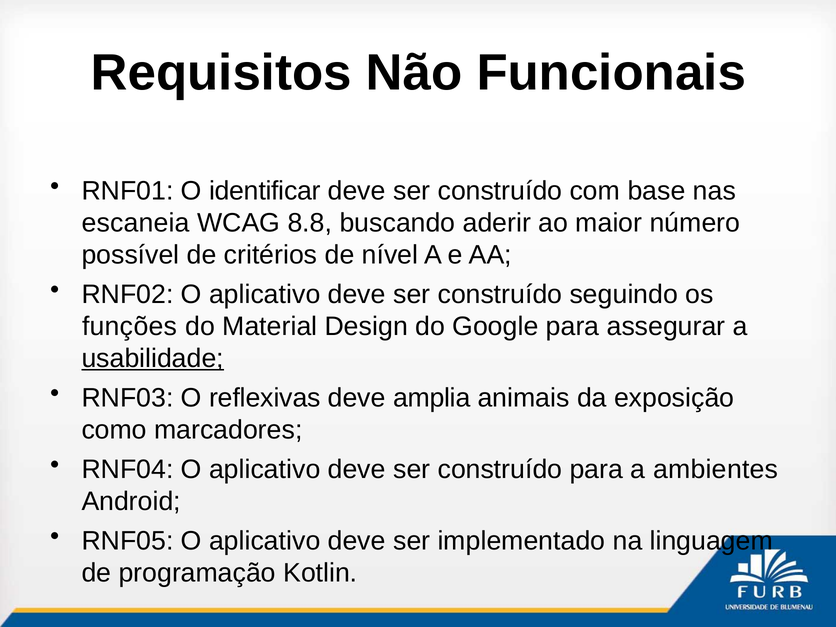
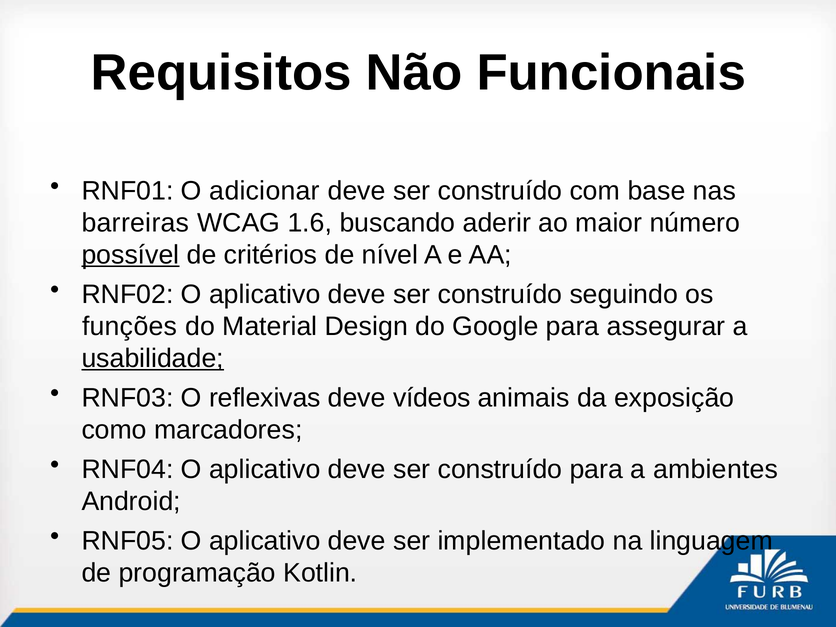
identificar: identificar -> adicionar (265, 191)
escaneia: escaneia -> barreiras (135, 223)
8.8: 8.8 -> 1.6 (310, 223)
possível underline: none -> present (130, 255)
amplia: amplia -> vídeos (432, 398)
